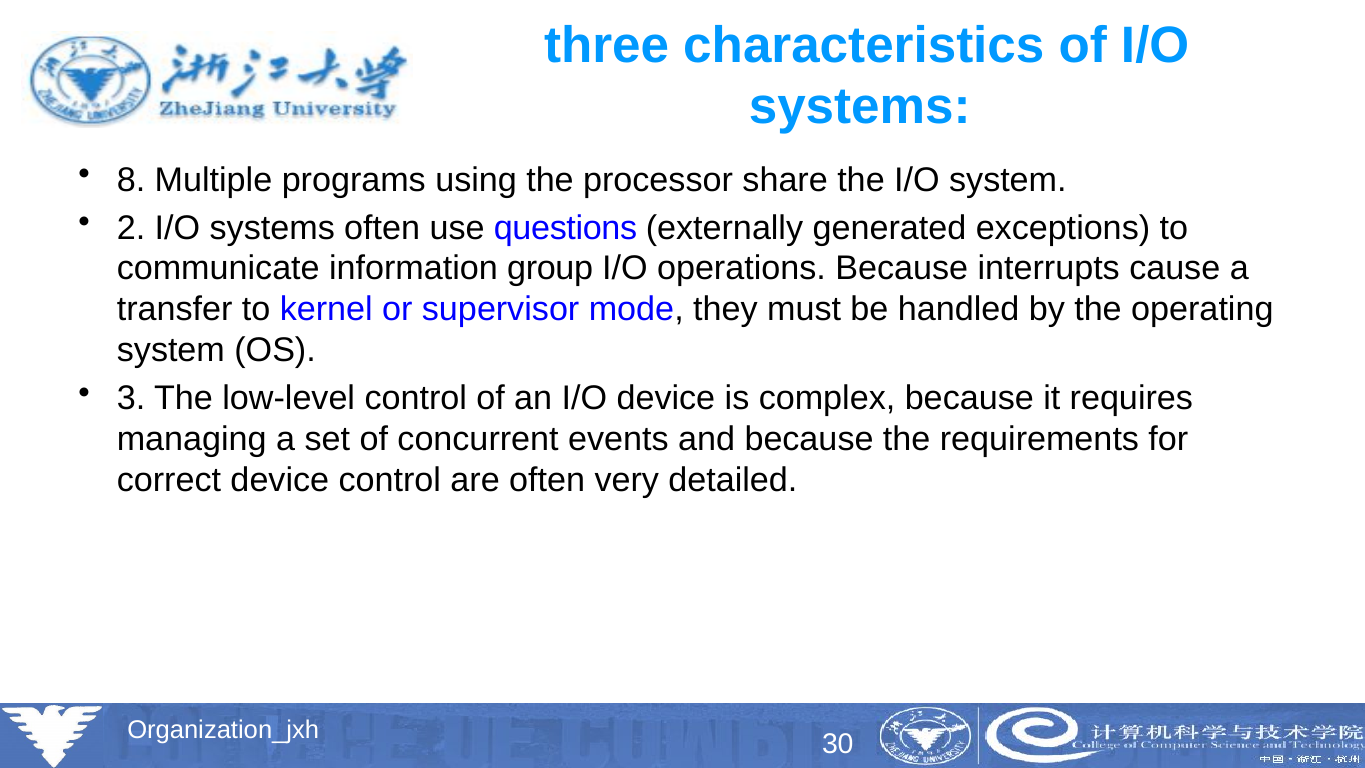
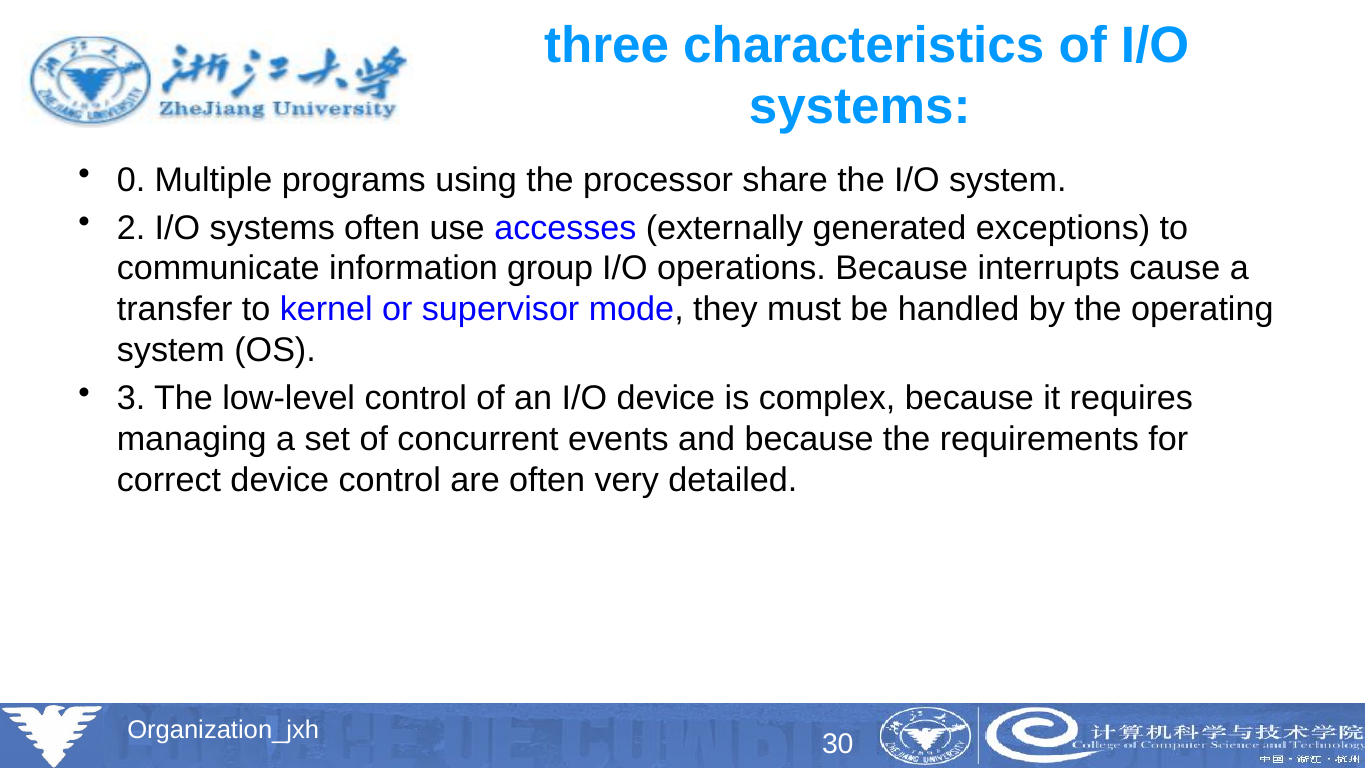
8: 8 -> 0 (131, 180)
questions: questions -> accesses (565, 228)
